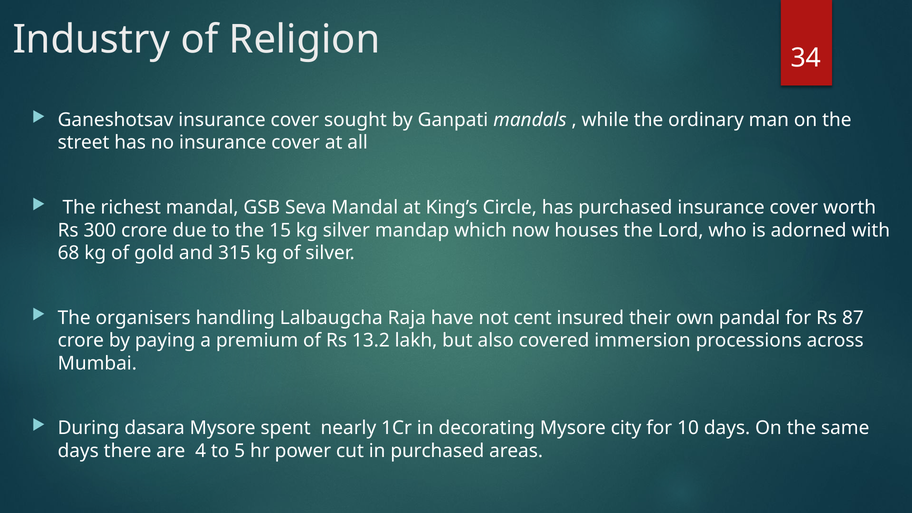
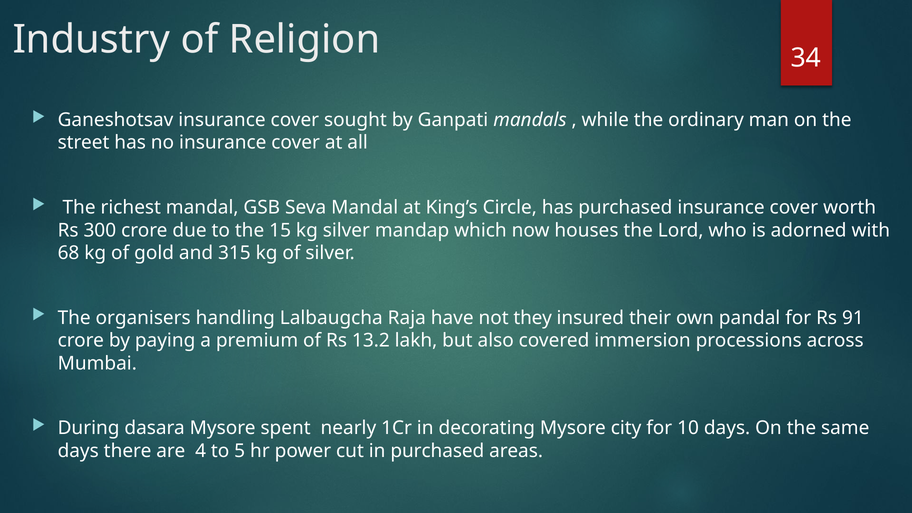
cent: cent -> they (533, 318)
87: 87 -> 91 (853, 318)
